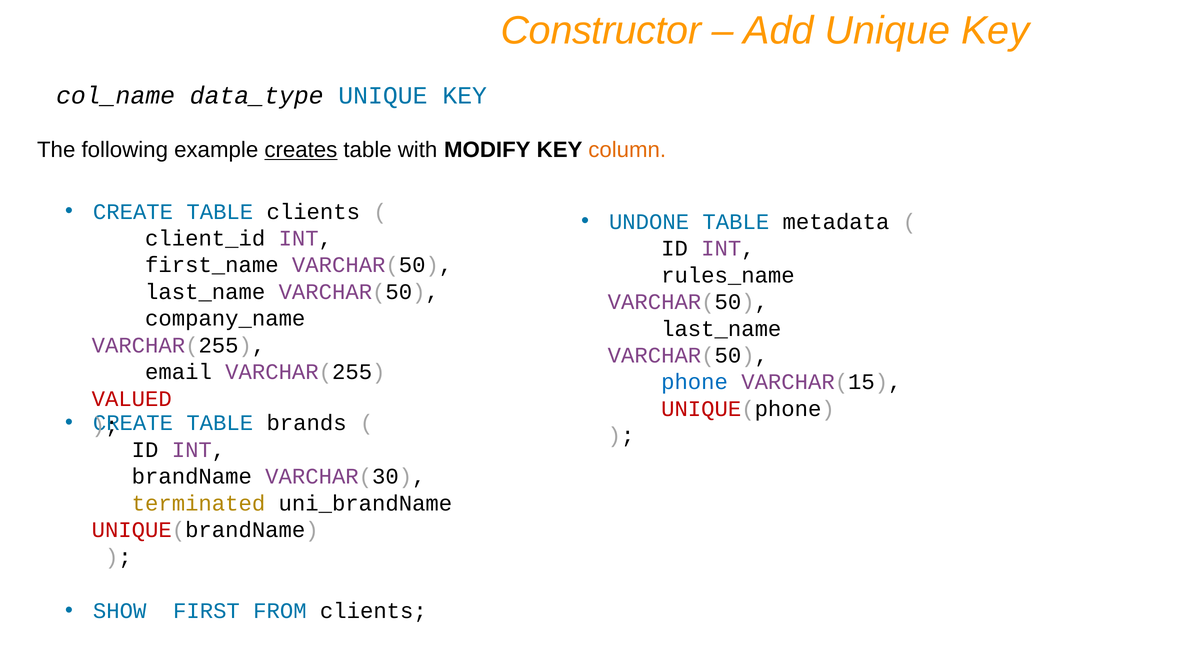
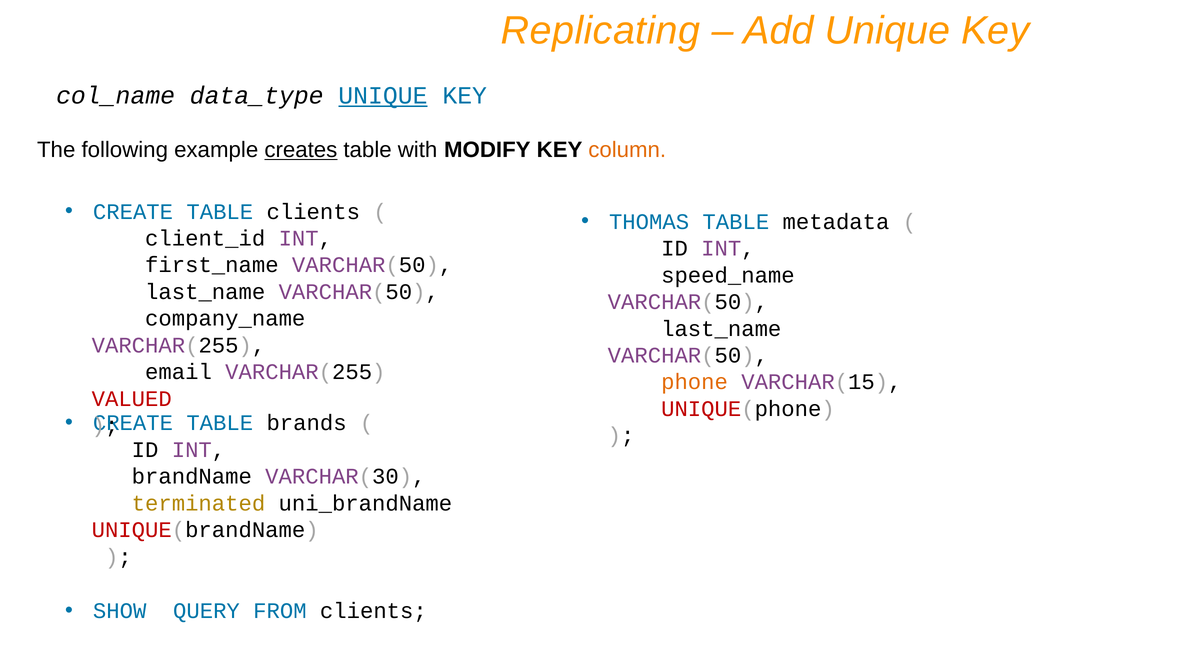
Constructor: Constructor -> Replicating (601, 31)
UNIQUE underline: none -> present (383, 95)
UNDONE: UNDONE -> THOMAS (649, 222)
rules_name: rules_name -> speed_name (728, 275)
phone colour: blue -> orange (695, 382)
FIRST: FIRST -> QUERY (206, 611)
